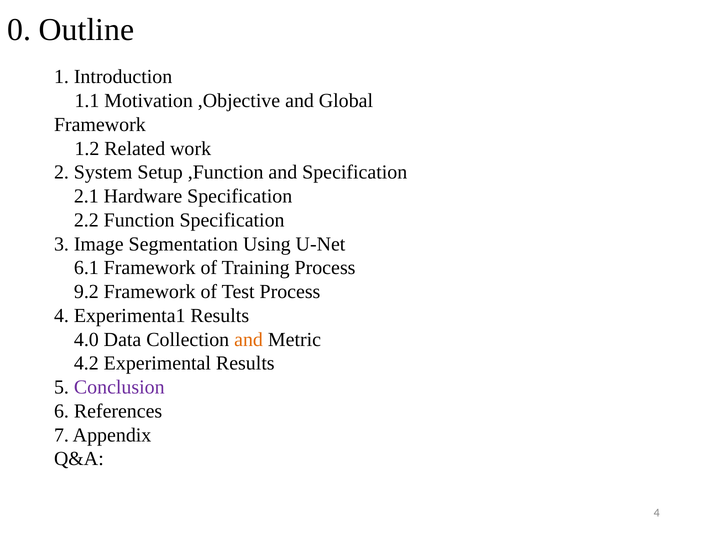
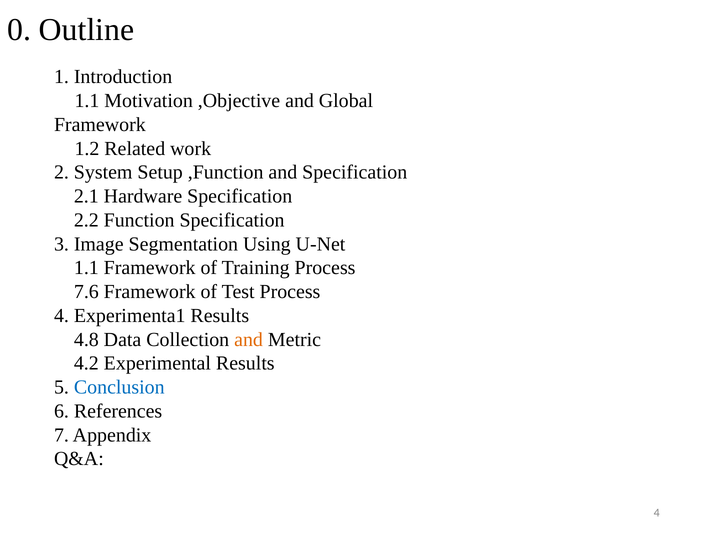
6.1: 6.1 -> 1.1 (86, 268)
9.2: 9.2 -> 7.6 (86, 292)
4.0: 4.0 -> 4.8 (86, 340)
Conclusion colour: purple -> blue (119, 387)
